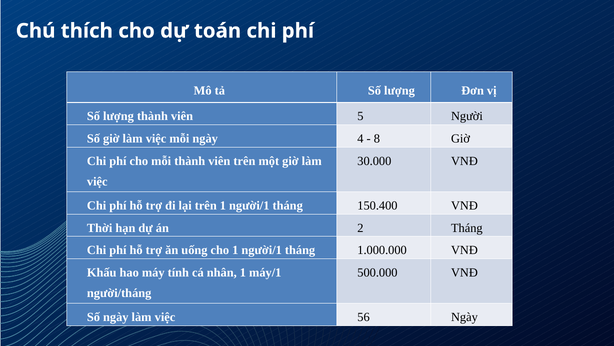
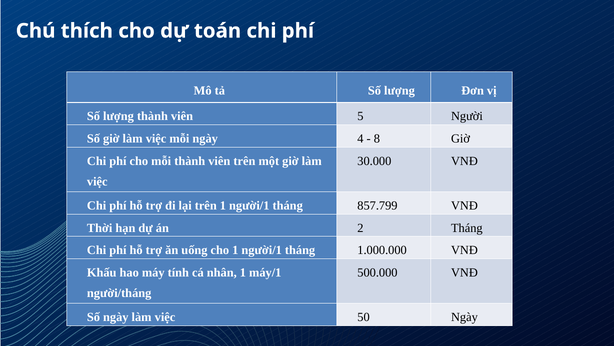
150.400: 150.400 -> 857.799 (377, 205)
56: 56 -> 50 (364, 317)
